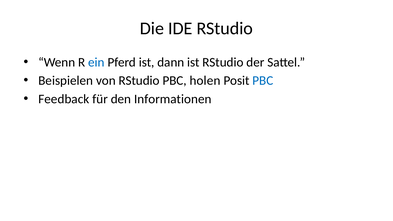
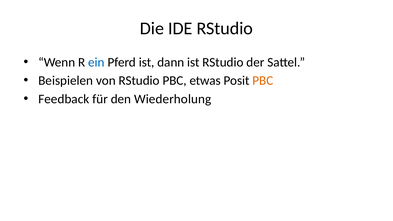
holen: holen -> etwas (205, 81)
PBC colour: blue -> orange (263, 81)
Informationen: Informationen -> Wiederholung (173, 99)
